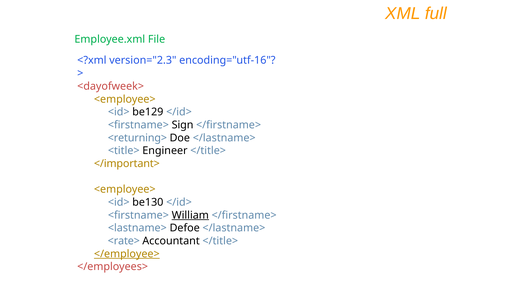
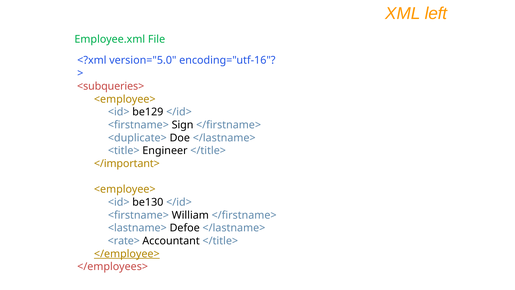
full: full -> left (436, 13)
version="2.3: version="2.3 -> version="5.0 (143, 60)
<dayofweek>: <dayofweek> -> <subqueries> (111, 86)
<returning>: <returning> -> <duplicate> (137, 138)
William underline: present -> none (190, 215)
